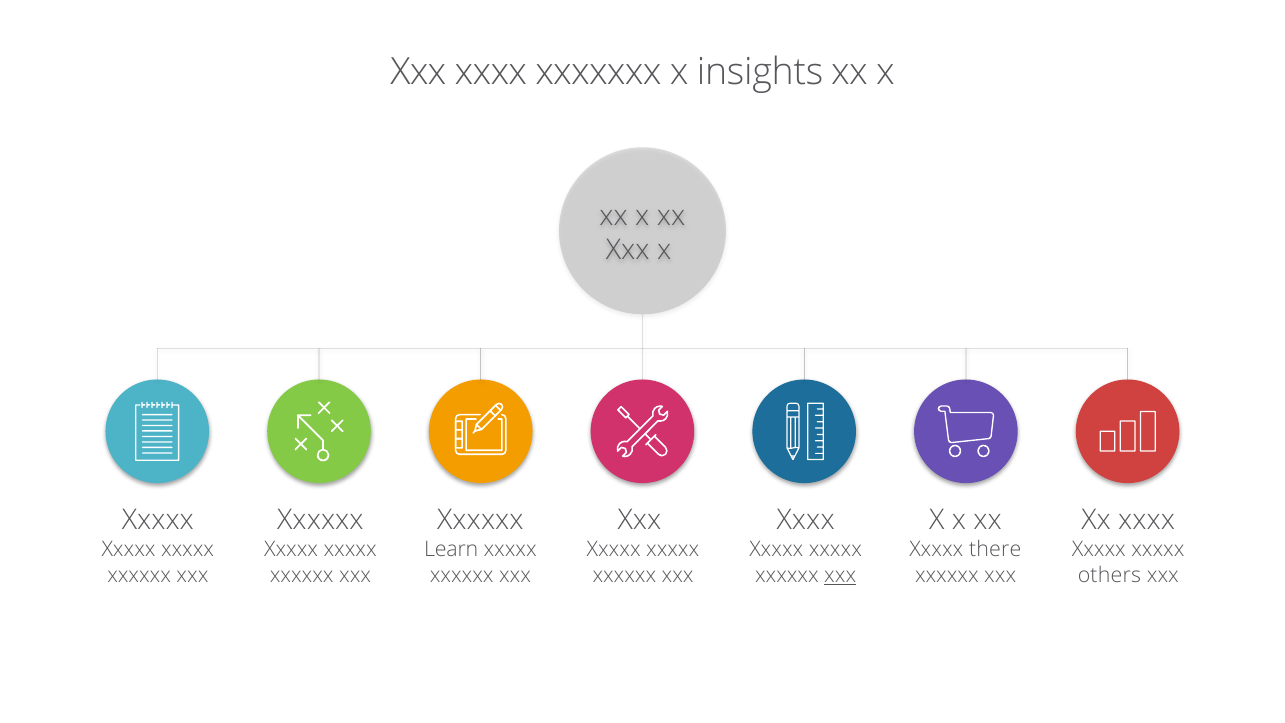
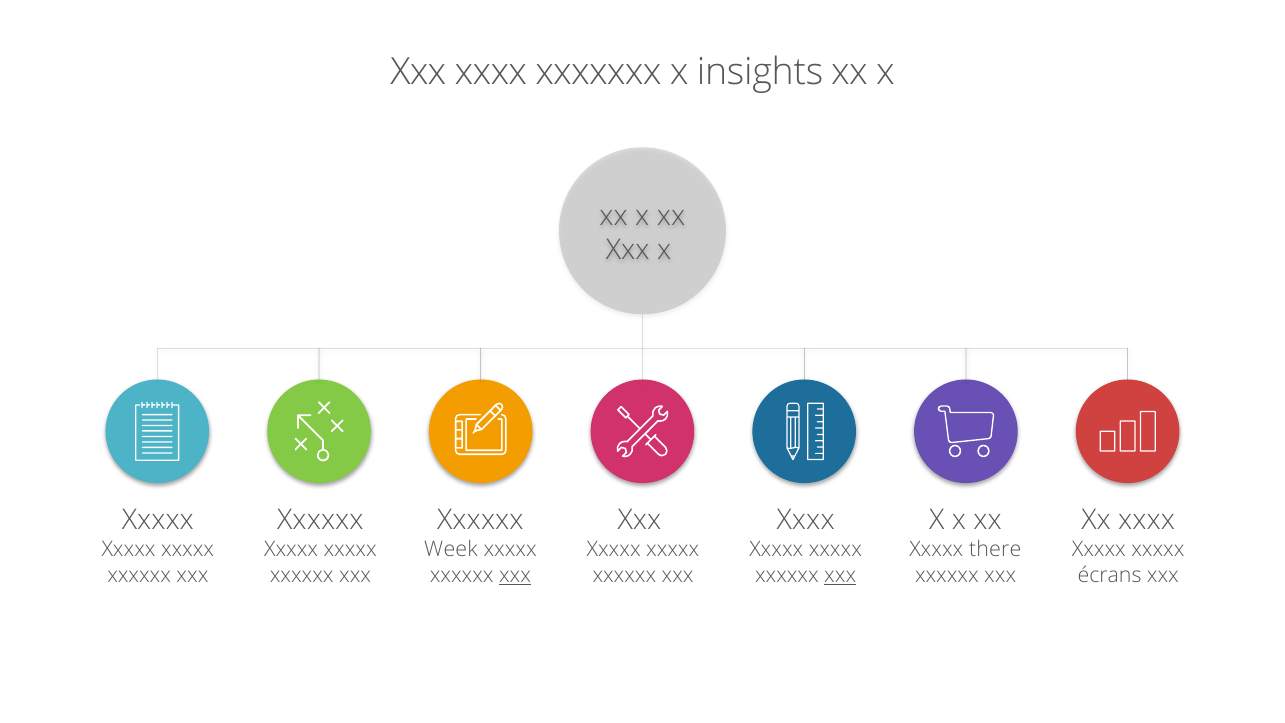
Learn: Learn -> Week (451, 550)
xxx underline: none -> present (515, 575)
others: others -> écrans (1110, 575)
